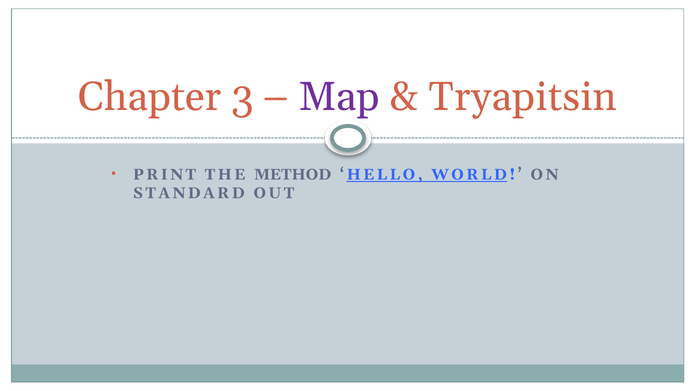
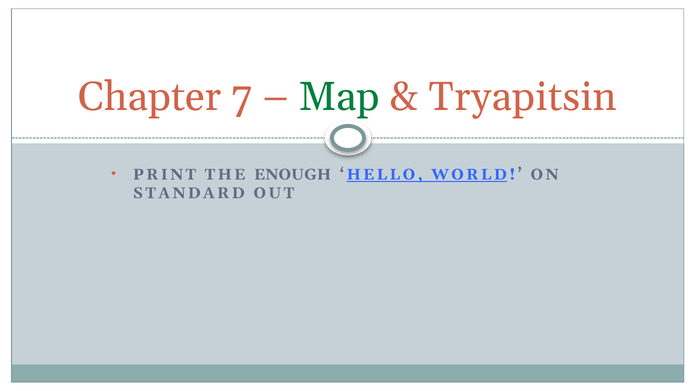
3: 3 -> 7 (242, 97)
Map colour: purple -> green (339, 97)
METHOD: METHOD -> ENOUGH (293, 175)
